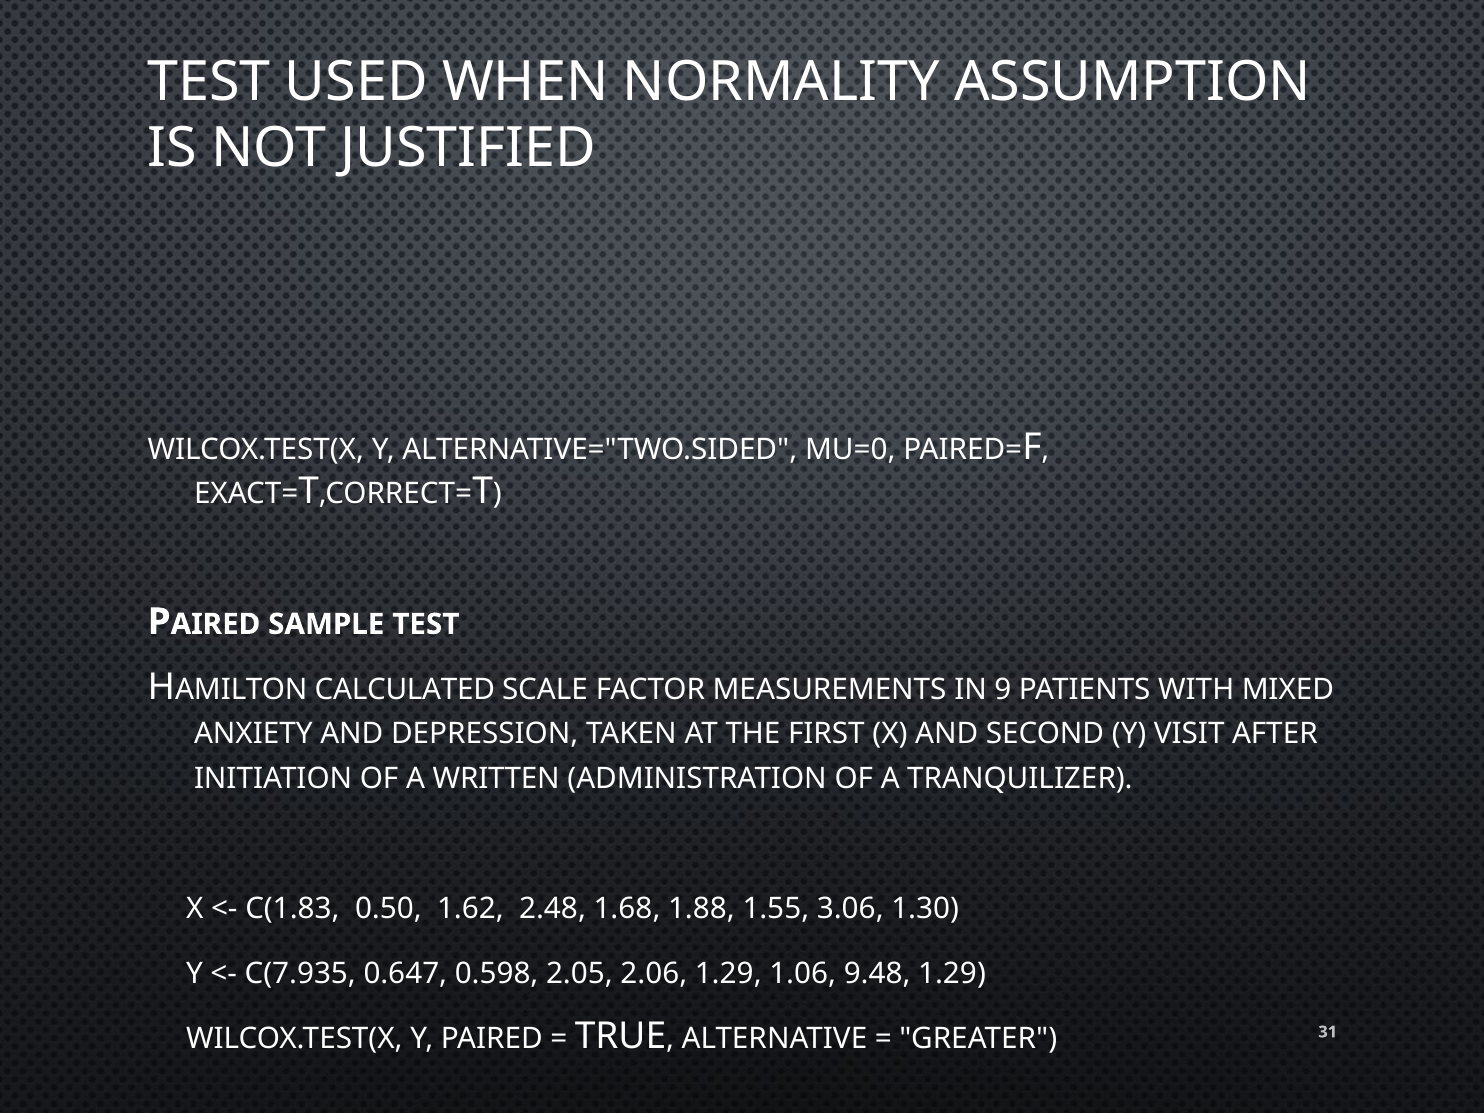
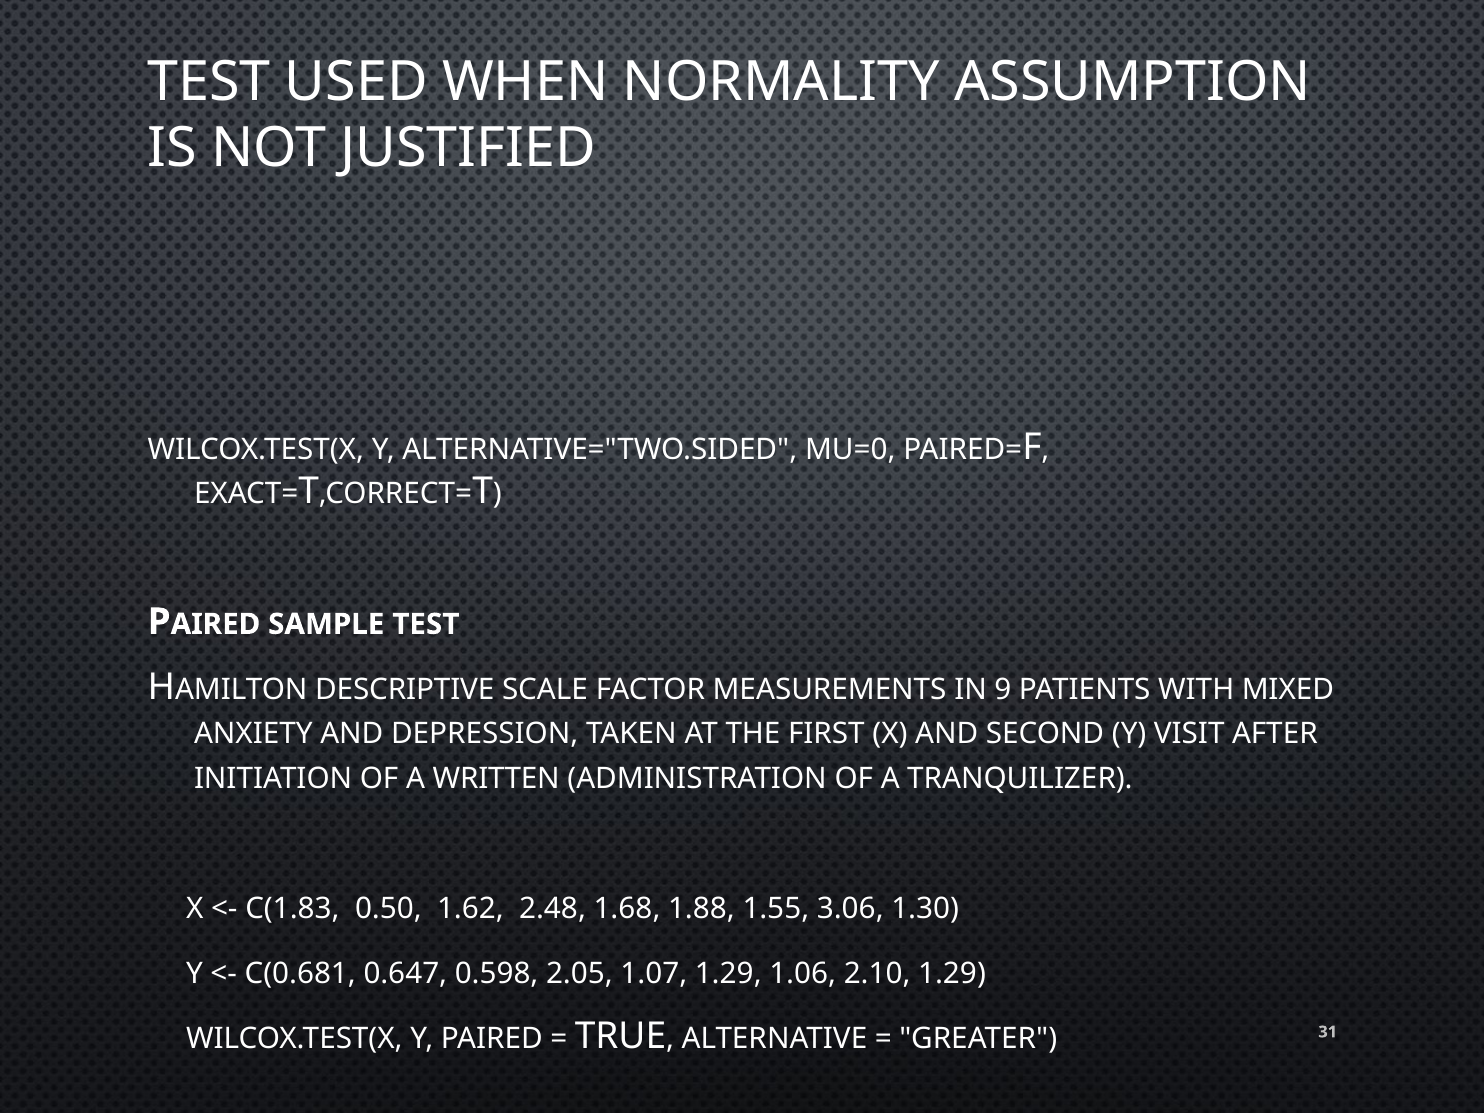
CALCULATED: CALCULATED -> DESCRIPTIVE (405, 689)
C(7.935: C(7.935 -> C(0.681 (300, 974)
2.06: 2.06 -> 1.07 (654, 974)
9.48: 9.48 -> 2.10 (877, 974)
